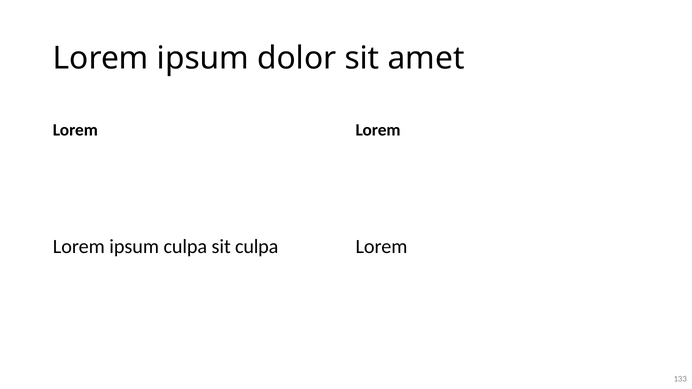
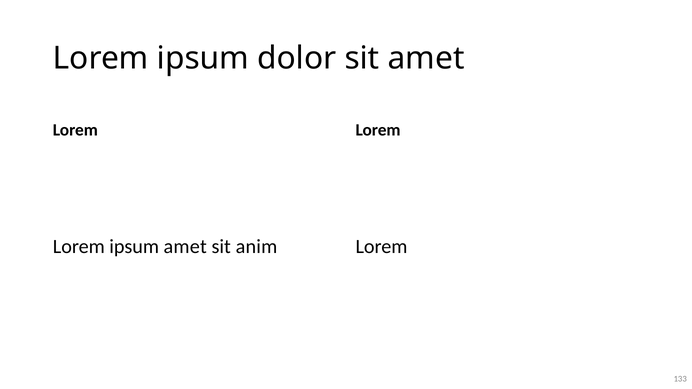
ipsum culpa: culpa -> amet (185, 247)
sit culpa: culpa -> anim (257, 247)
